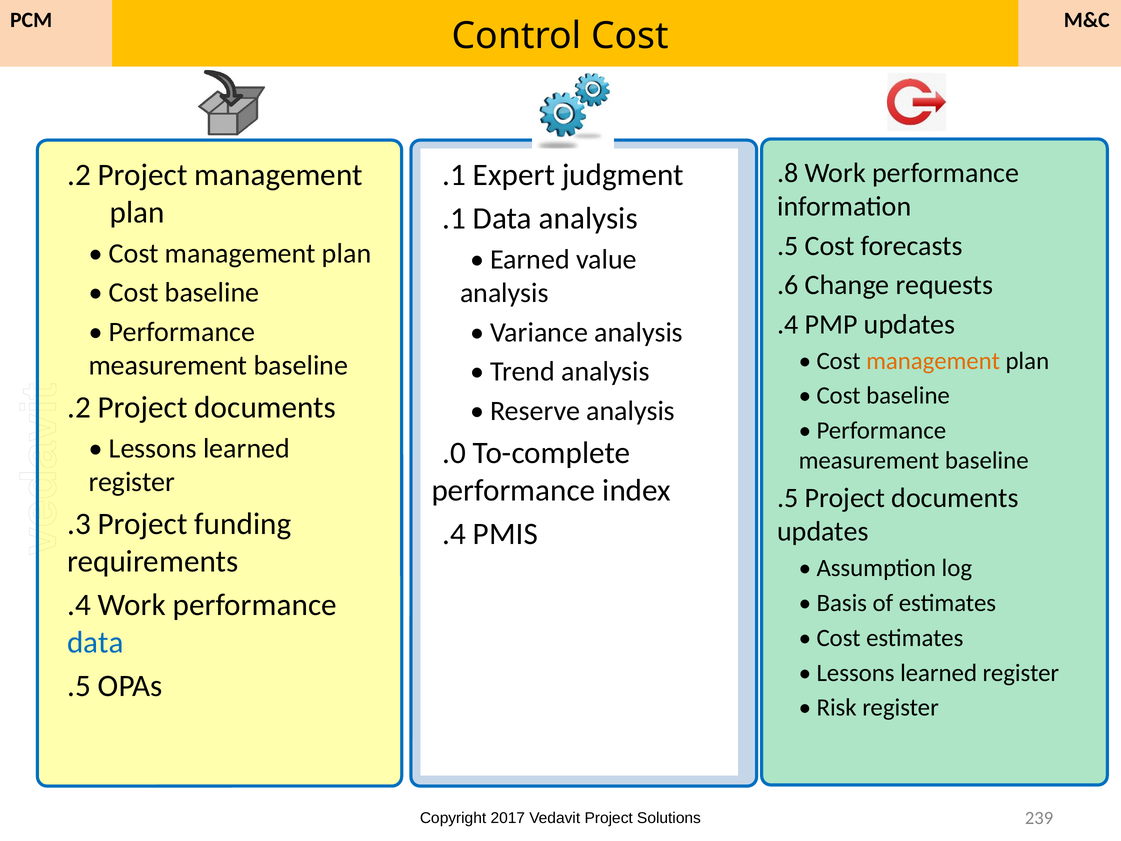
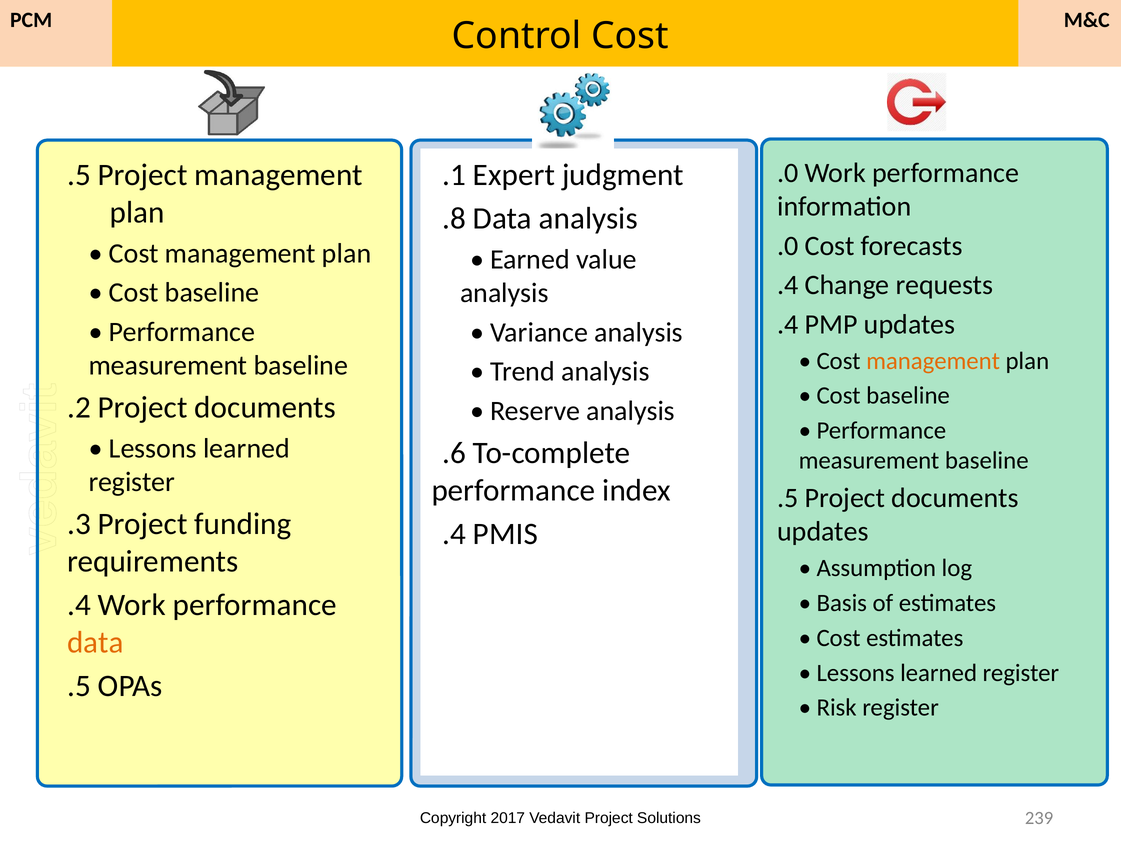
.8: .8 -> .0 (788, 173)
.2: .2 -> .5 (79, 175)
.1: .1 -> .8 (454, 219)
.5: .5 -> .0 (788, 246)
.6: .6 -> .4 (788, 285)
.0: .0 -> .6 (454, 453)
data colour: blue -> orange (95, 642)
